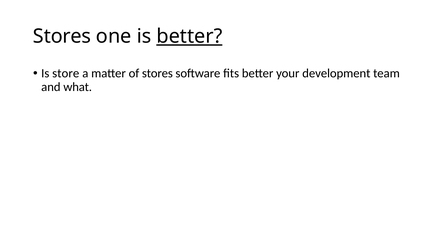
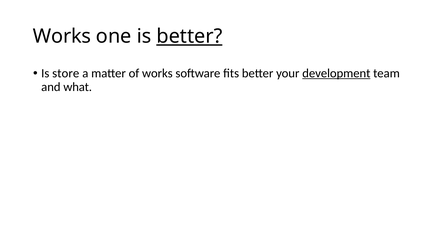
Stores: Stores -> Works (62, 36)
of stores: stores -> works (157, 73)
development underline: none -> present (336, 73)
